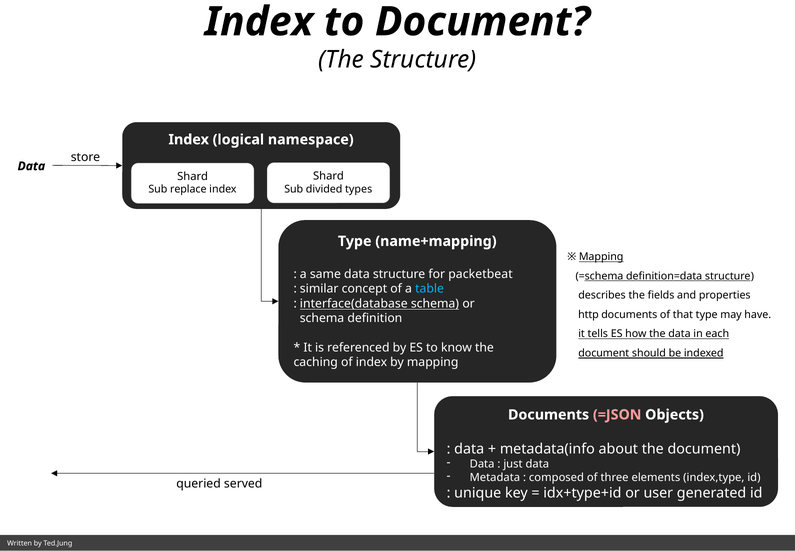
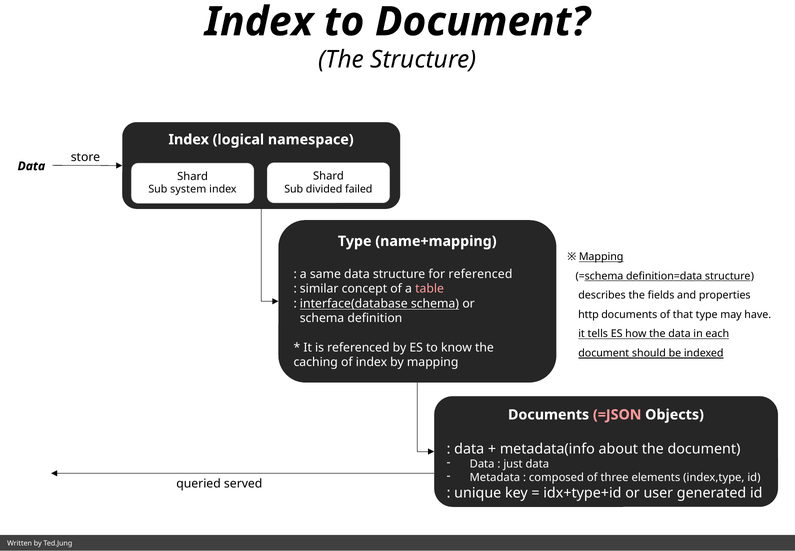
types: types -> failed (359, 189)
replace: replace -> system (188, 189)
for packetbeat: packetbeat -> referenced (480, 274)
table colour: light blue -> pink (430, 289)
